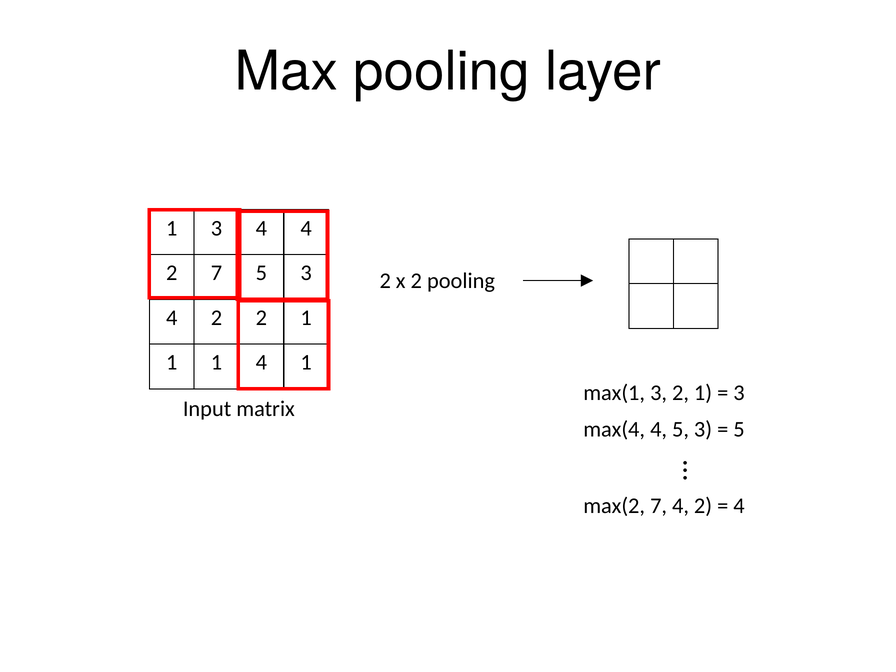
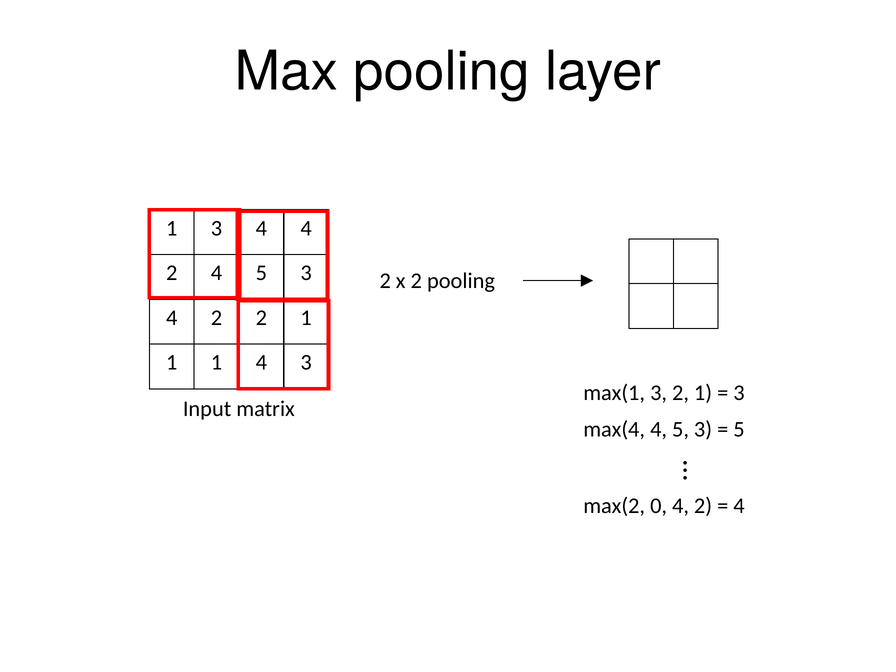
2 7: 7 -> 4 (217, 273)
4 1: 1 -> 3 (306, 363)
max(2 7: 7 -> 0 (659, 506)
